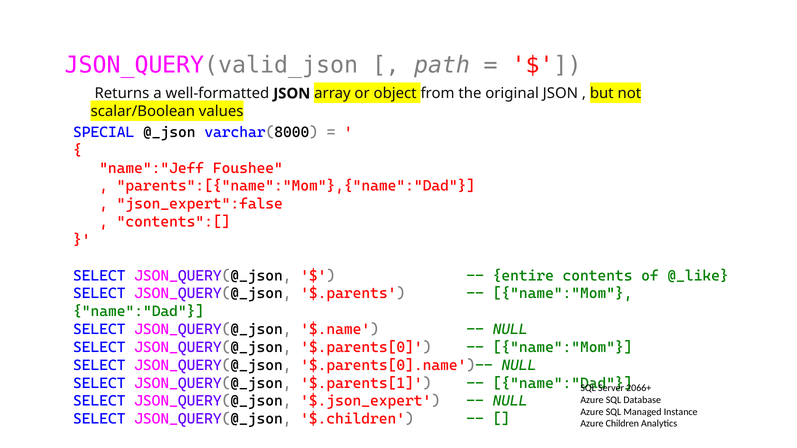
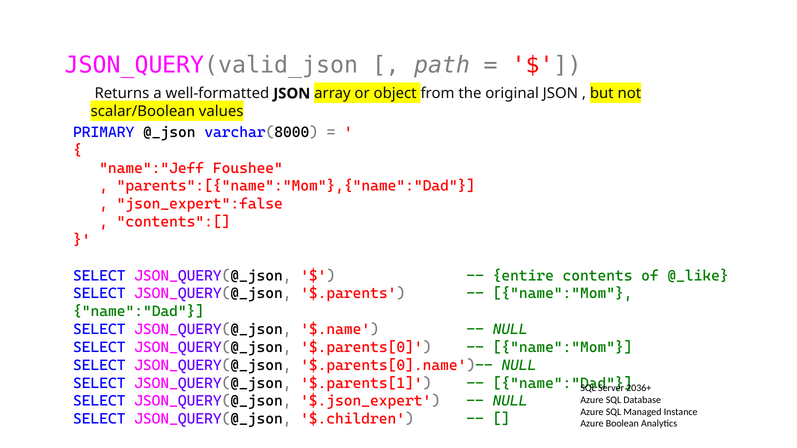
SPECIAL: SPECIAL -> PRIMARY (104, 132)
2066+: 2066+ -> 2036+ (639, 388)
Children: Children -> Boolean (622, 424)
